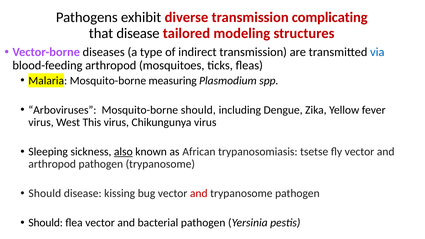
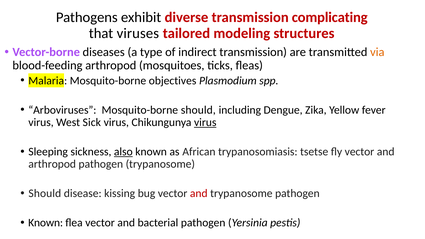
that disease: disease -> viruses (138, 33)
via colour: blue -> orange (377, 52)
measuring: measuring -> objectives (173, 81)
This: This -> Sick (92, 122)
virus underline: none -> present (205, 122)
Should: Should -> Known (46, 223)
